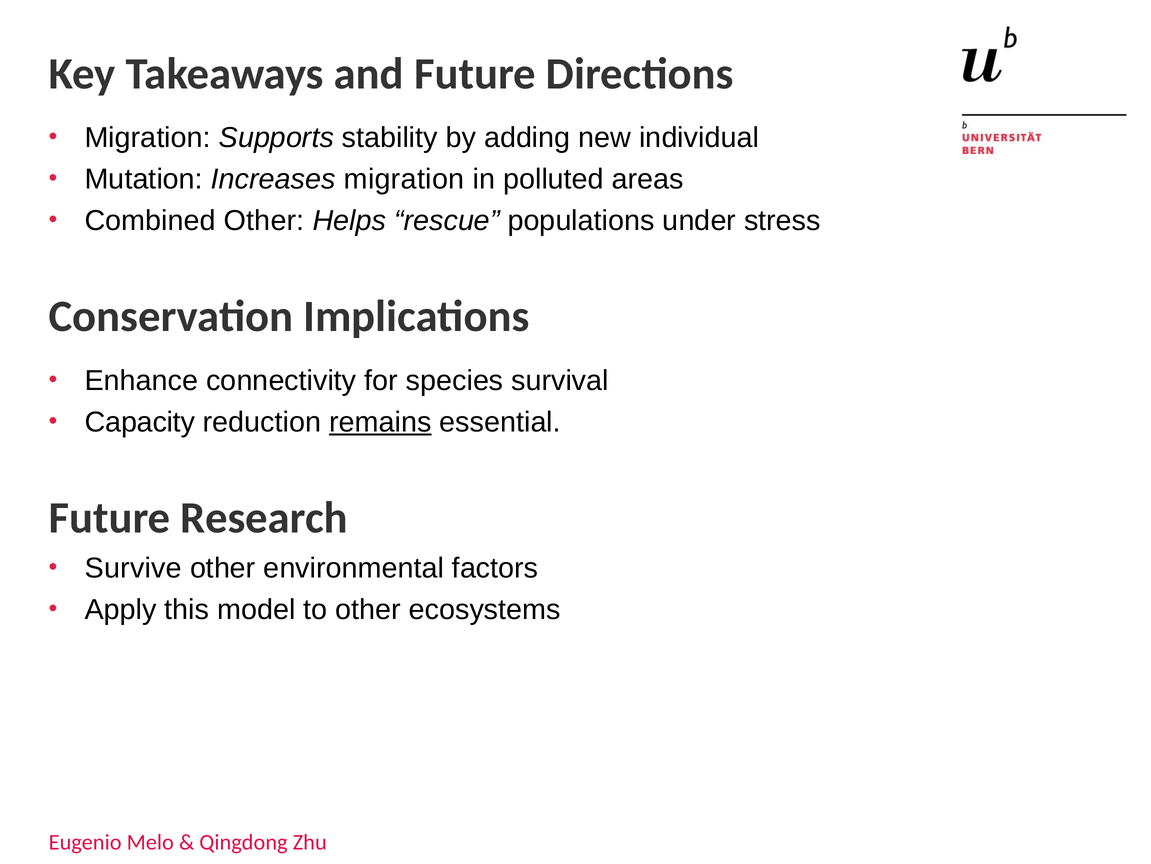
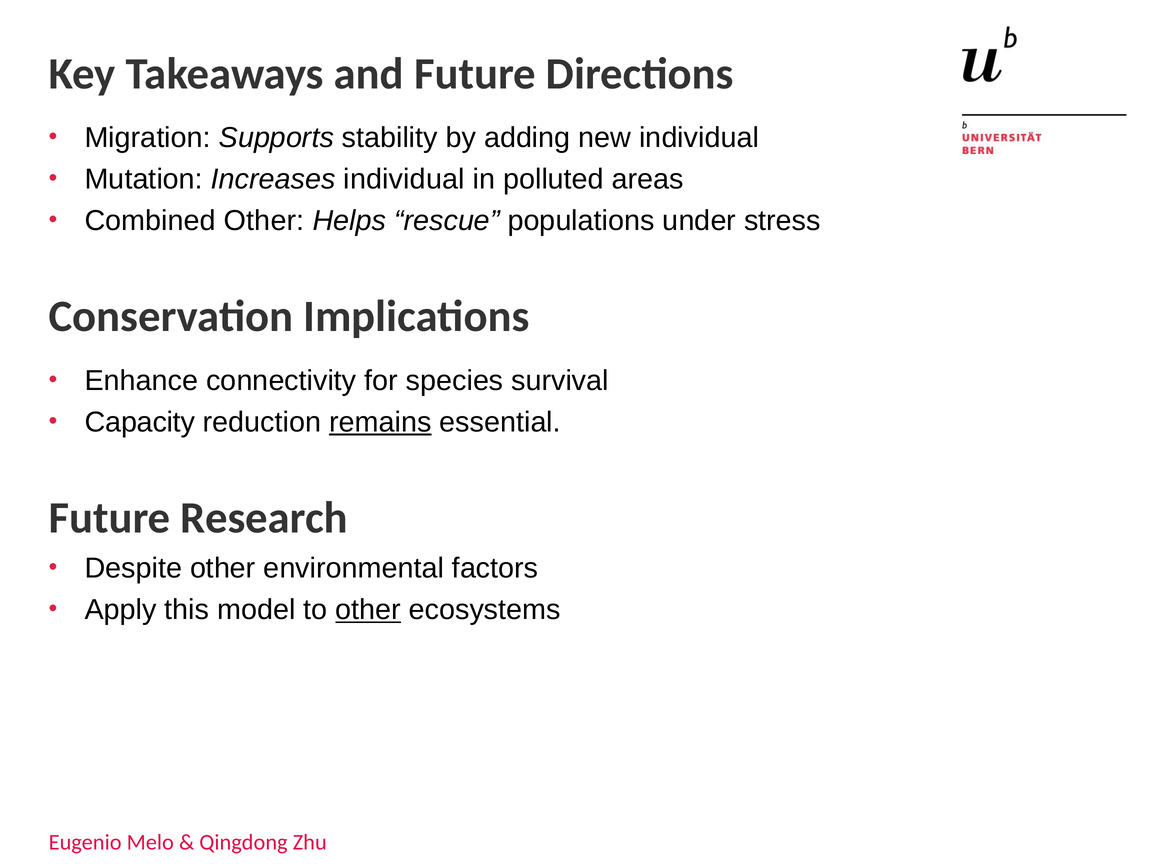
Increases migration: migration -> individual (404, 179)
Survive: Survive -> Despite (133, 568)
other underline: none -> present (368, 609)
